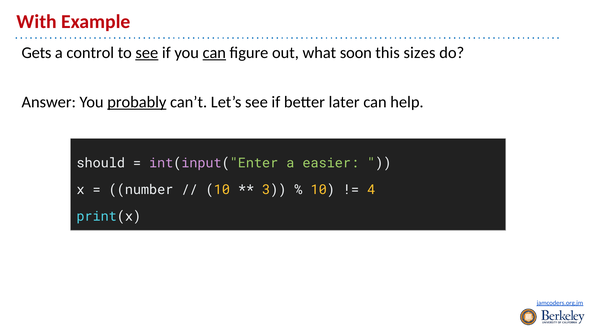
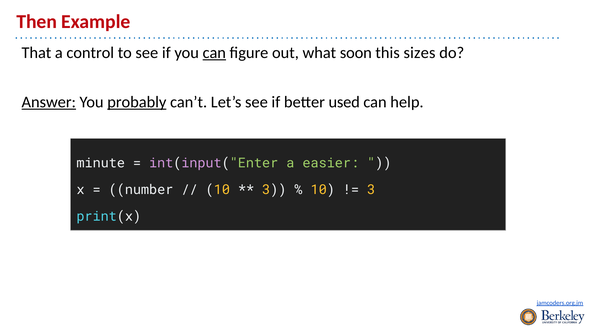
With: With -> Then (37, 22)
Gets: Gets -> That (36, 53)
see underline: present -> none (147, 53)
Answer underline: none -> present (49, 102)
later: later -> used (344, 102)
should: should -> minute (101, 163)
4: 4 -> 3 (371, 190)
